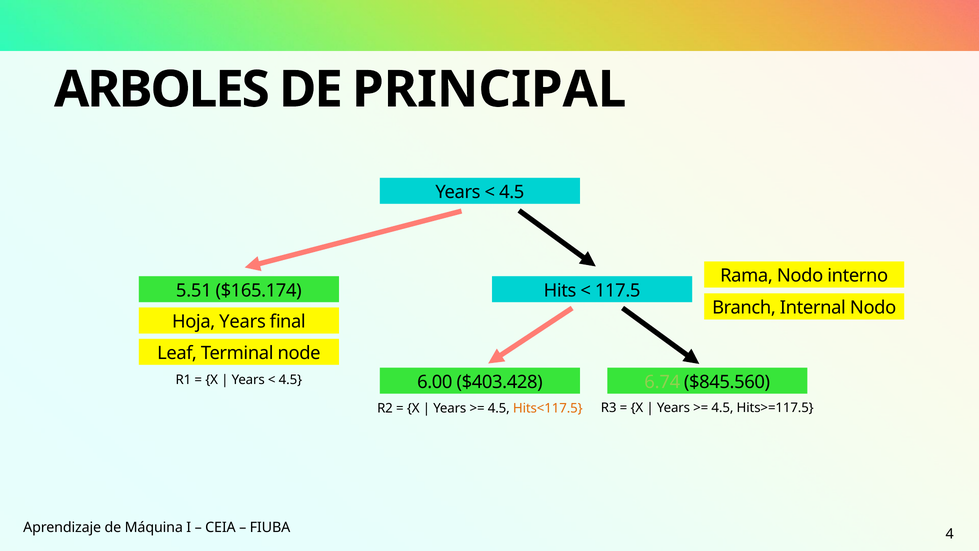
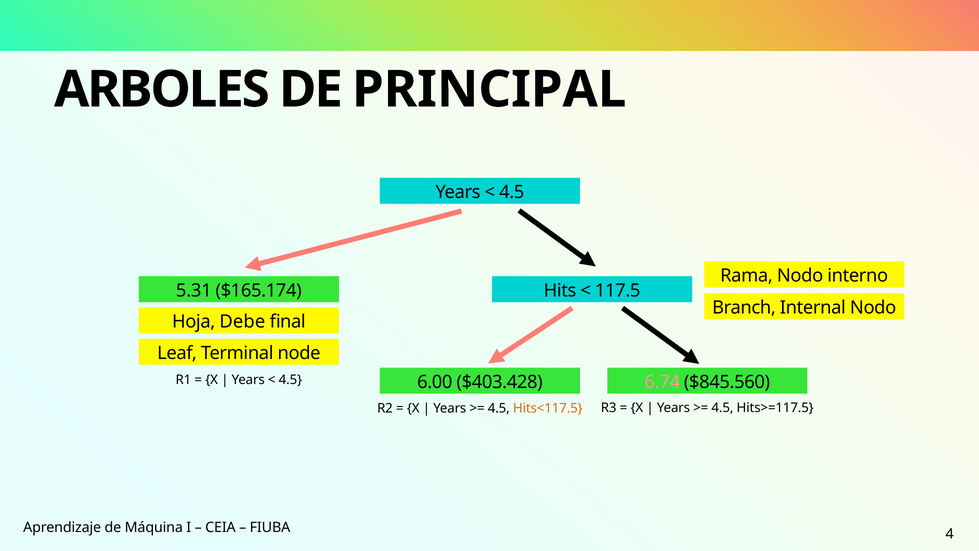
5.51: 5.51 -> 5.31 (194, 290)
Hoja Years: Years -> Debe (242, 322)
6.74 colour: light green -> pink (662, 382)
